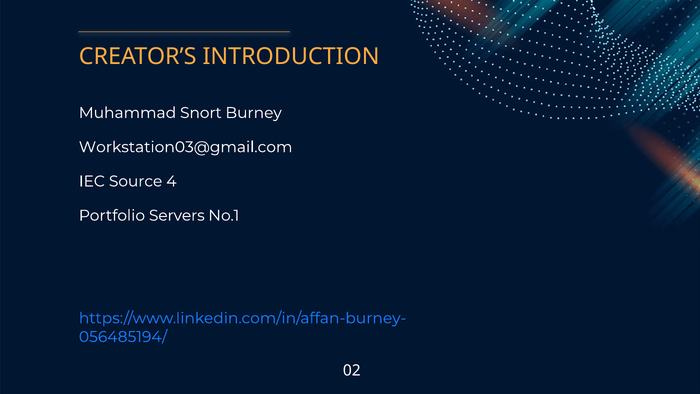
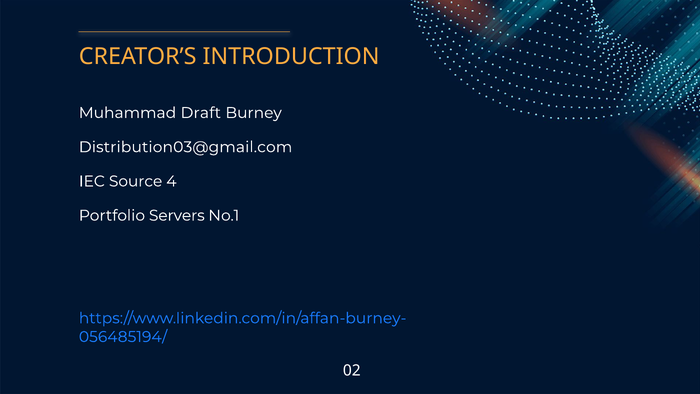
Snort: Snort -> Draft (201, 113)
Workstation03@gmail.com: Workstation03@gmail.com -> Distribution03@gmail.com (186, 147)
